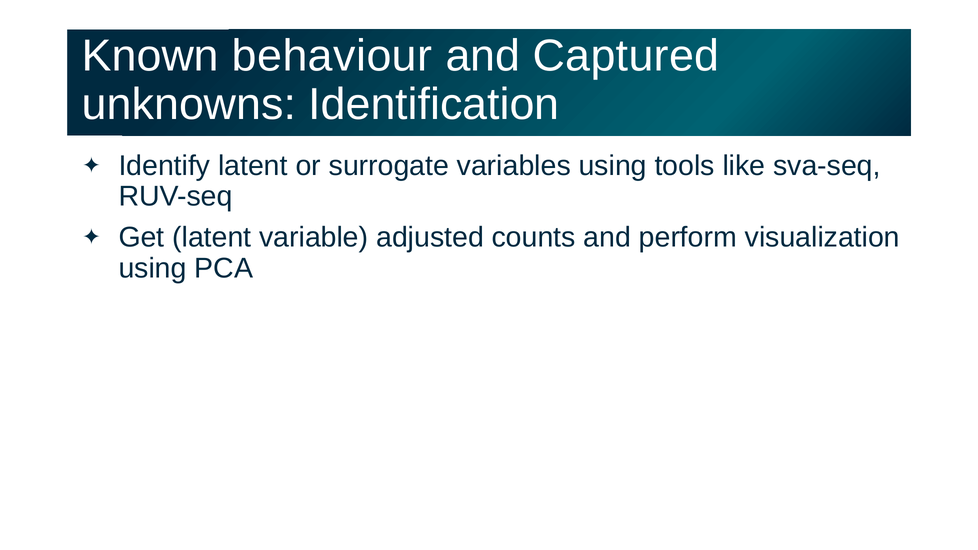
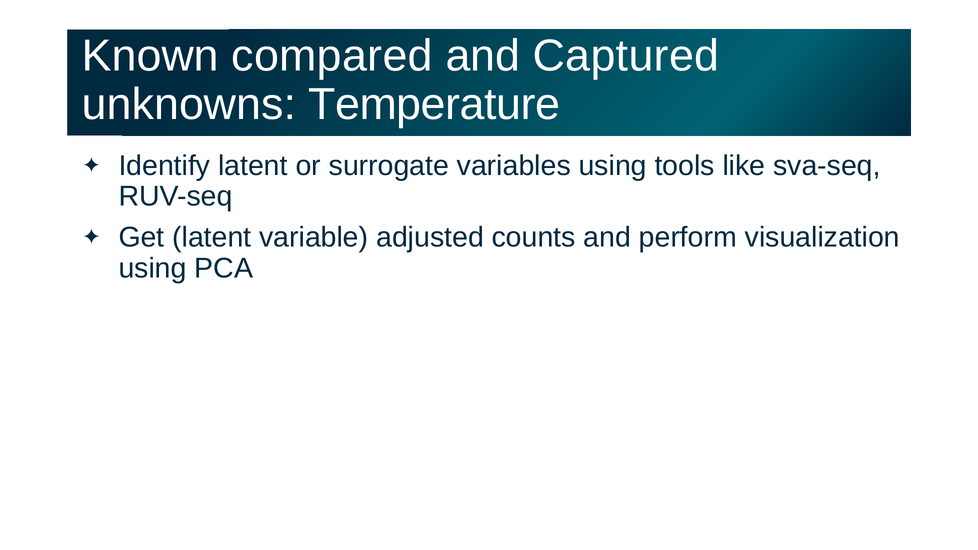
behaviour: behaviour -> compared (332, 56)
Identification: Identification -> Temperature (434, 105)
